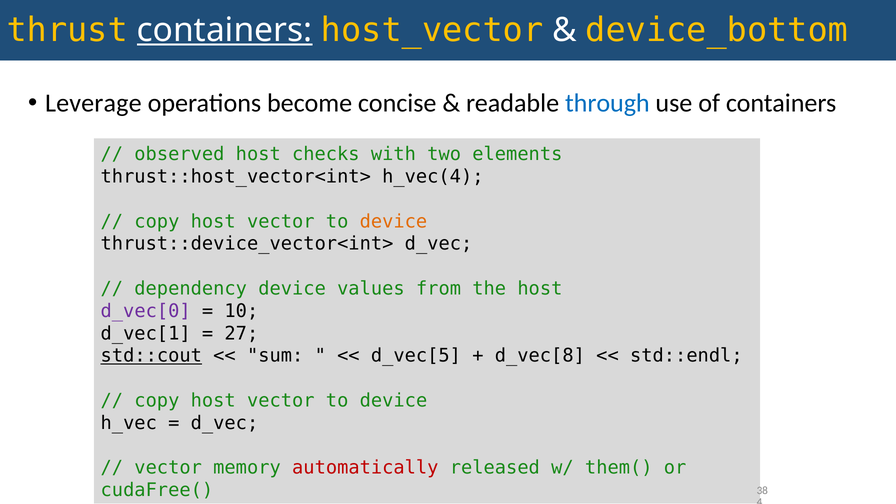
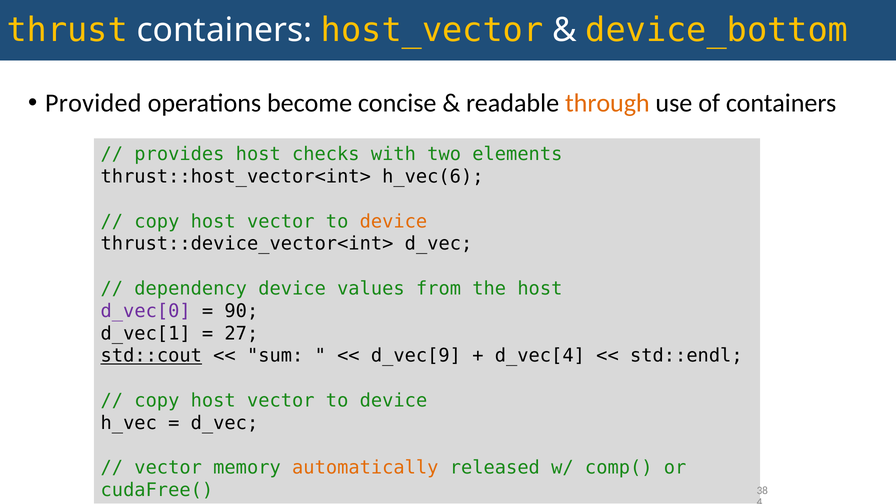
containers underline: present -> none (225, 30)
Leverage: Leverage -> Provided (93, 103)
through colour: blue -> orange (607, 103)
observed: observed -> provides (179, 154)
h_vec(4: h_vec(4 -> h_vec(6 (433, 177)
10: 10 -> 90 (241, 311)
d_vec[5: d_vec[5 -> d_vec[9 (416, 356)
d_vec[8: d_vec[8 -> d_vec[4 (540, 356)
automatically colour: red -> orange (365, 468)
them(: them( -> comp( (619, 468)
